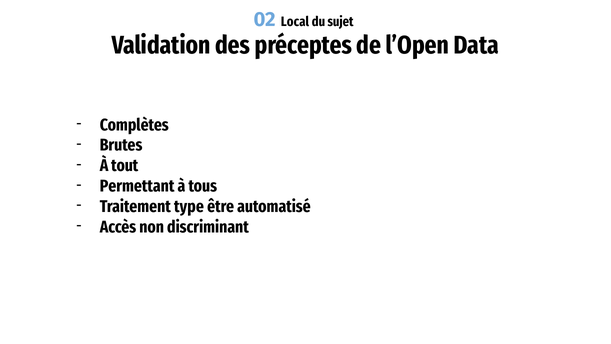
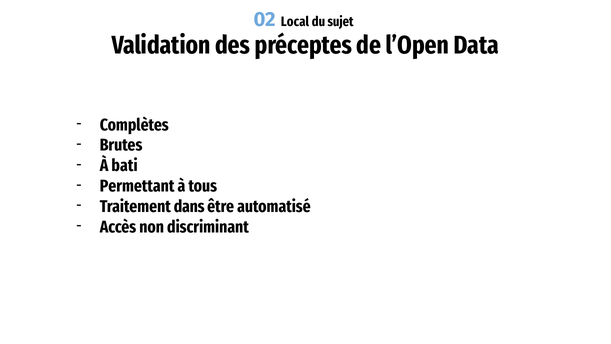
À tout: tout -> bati (125, 166)
type: type -> dans (189, 206)
